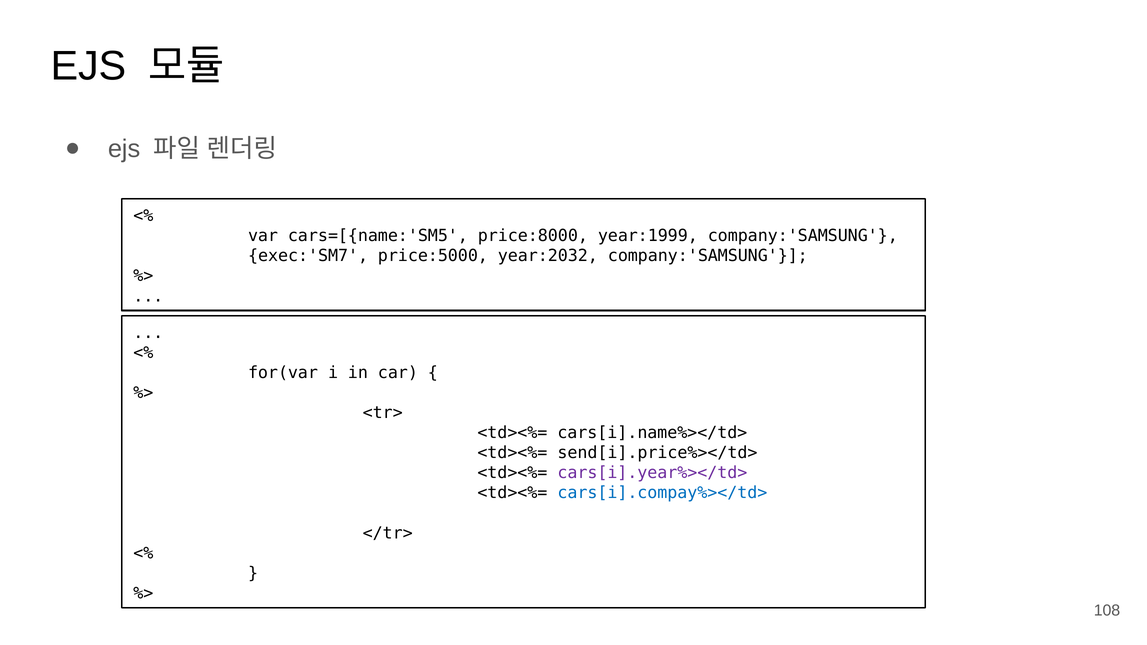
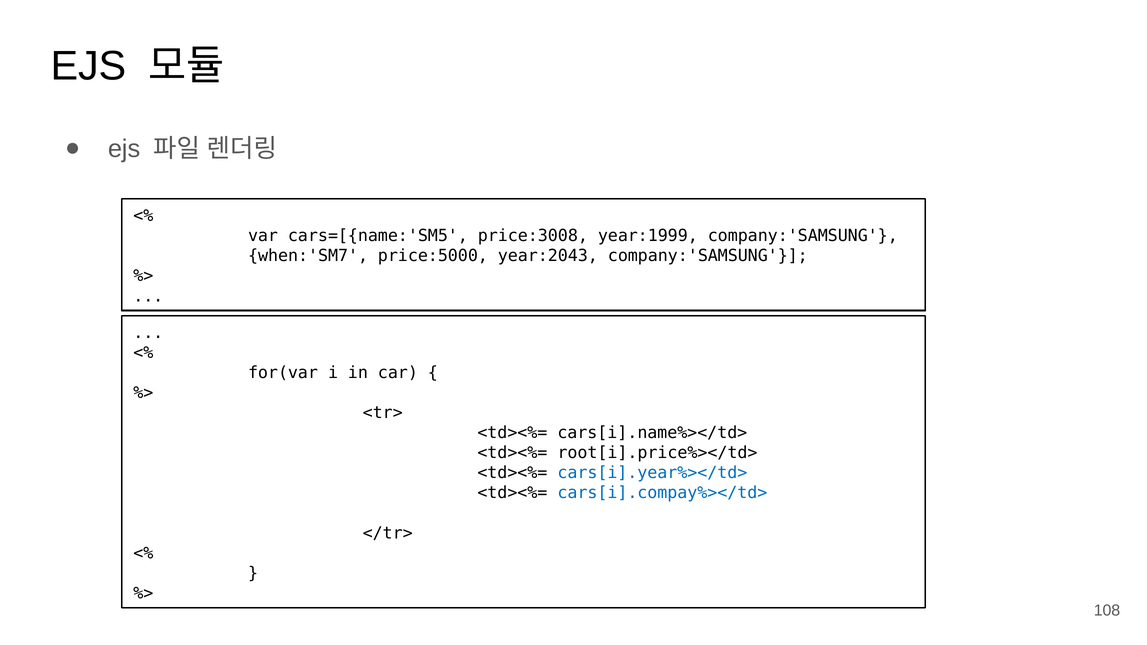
price:8000: price:8000 -> price:3008 (533, 236)
exec:'SM7: exec:'SM7 -> when:'SM7 (308, 256)
year:2032: year:2032 -> year:2043 (548, 256)
send[i].price%></td>: send[i].price%></td> -> root[i].price%></td> (657, 453)
cars[i].year%></td> colour: purple -> blue (652, 473)
